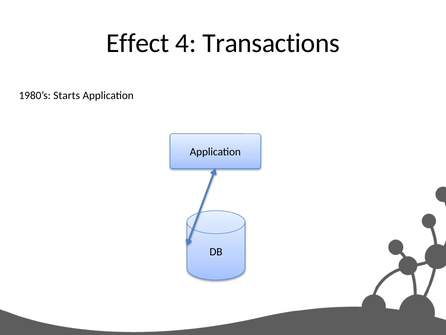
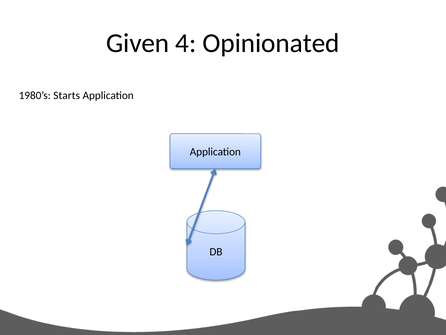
Effect: Effect -> Given (138, 43)
Transactions: Transactions -> Opinionated (271, 43)
